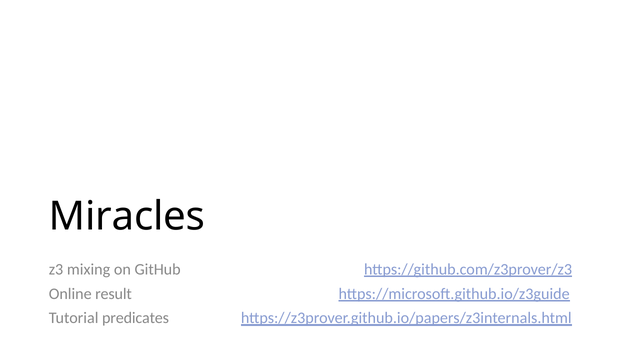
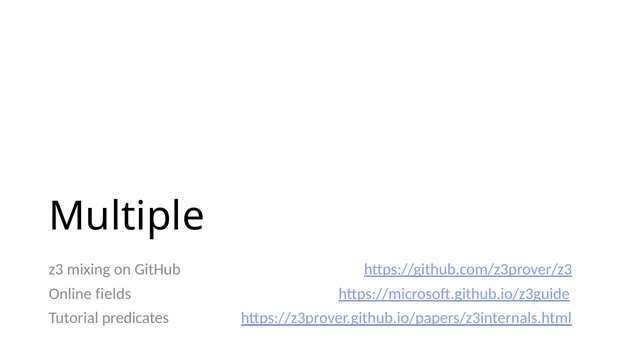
Miracles: Miracles -> Multiple (127, 217)
result: result -> fields (113, 294)
